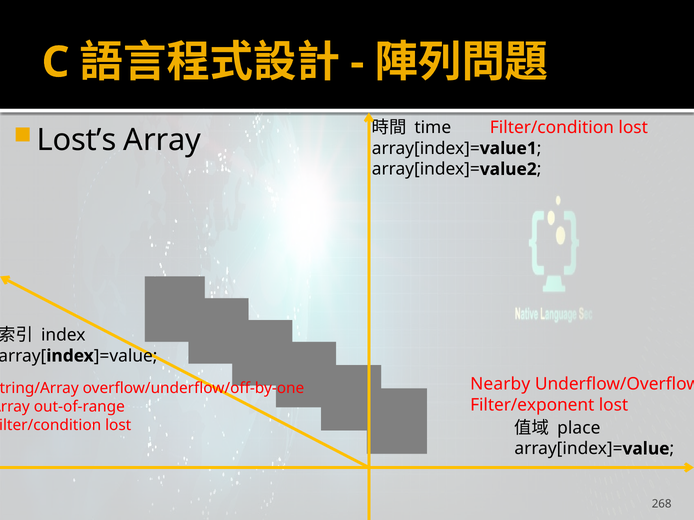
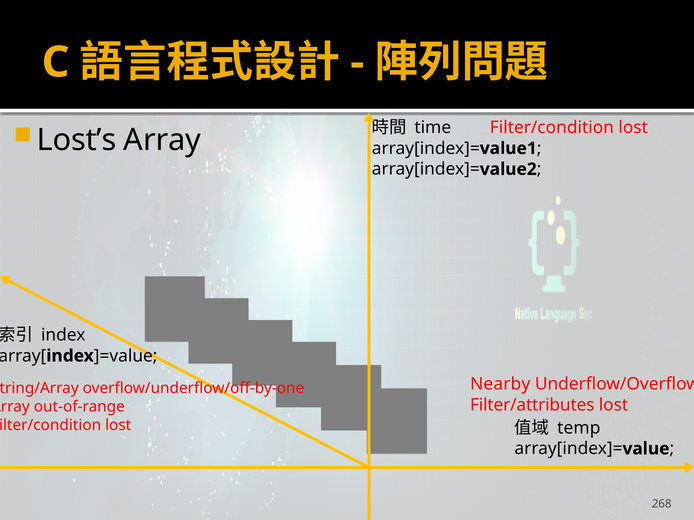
Filter/exponent: Filter/exponent -> Filter/attributes (532, 405)
place: place -> temp (579, 428)
